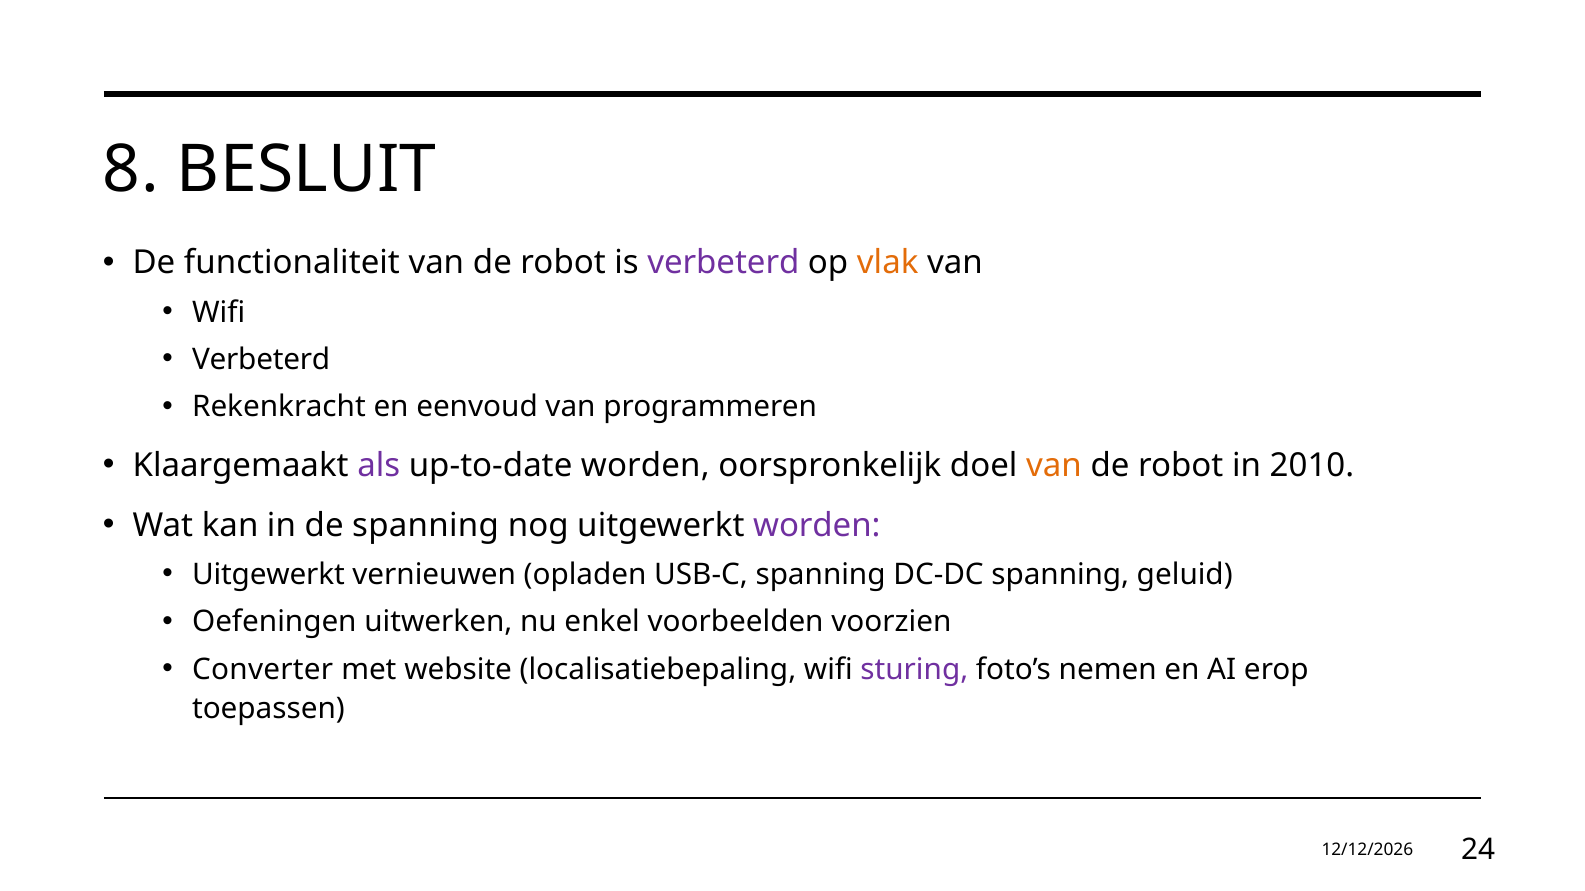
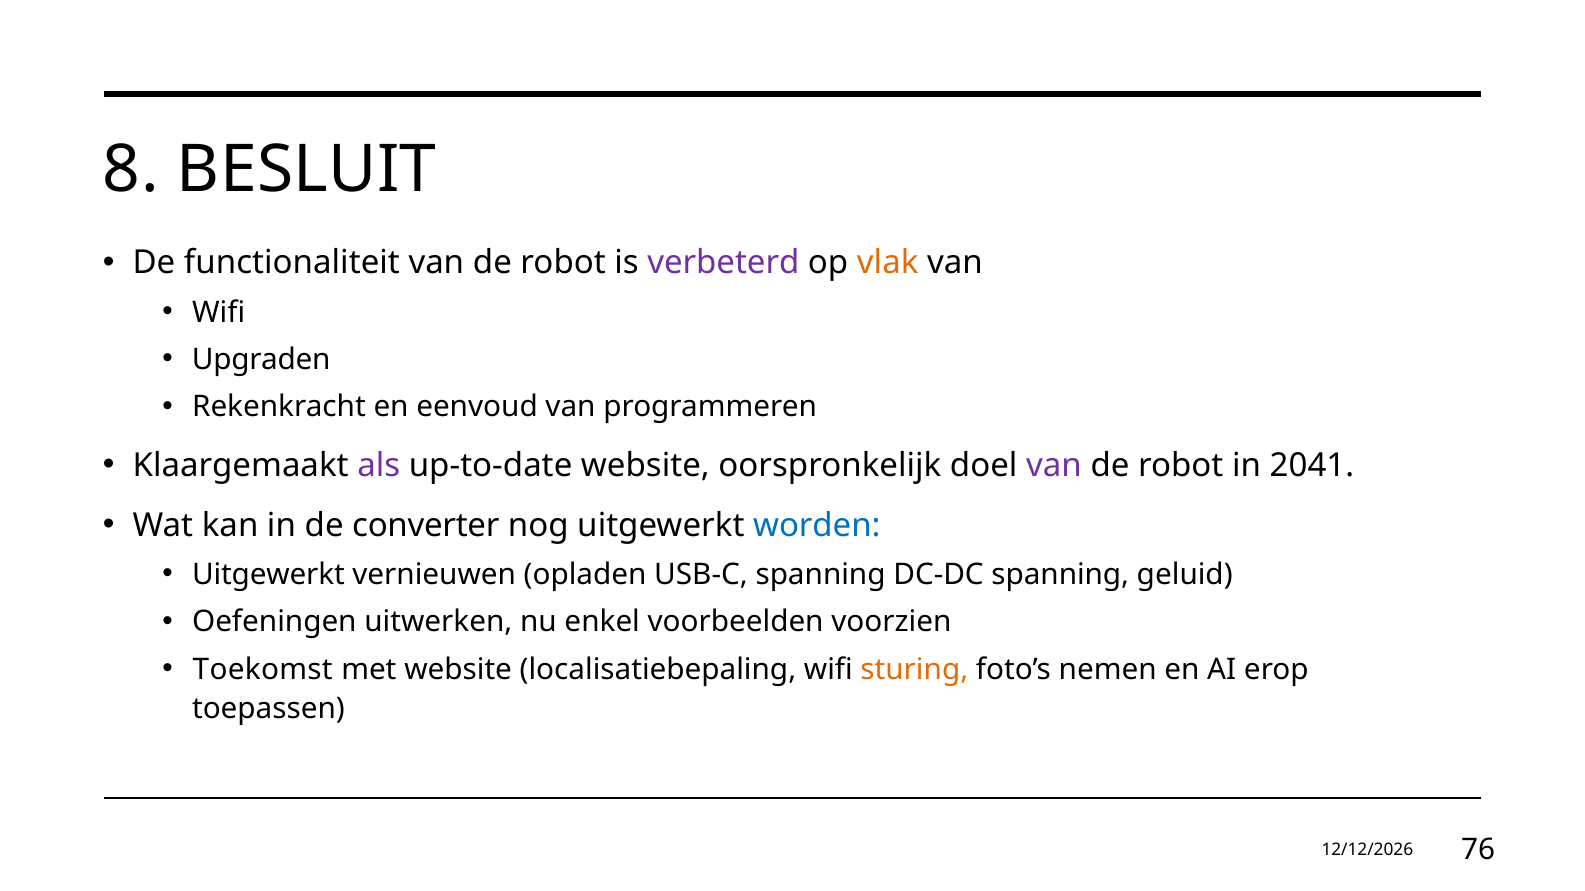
Verbeterd: Verbeterd -> Upgraden (261, 360)
up-to-date worden: worden -> website (645, 466)
van colour: orange -> purple (1054, 466)
2010: 2010 -> 2041 (1312, 466)
de spanning: spanning -> converter (426, 526)
worden colour: purple -> blue (817, 526)
Converter: Converter -> Toekomst (263, 670)
sturing colour: purple -> orange (914, 670)
24: 24 -> 76 (1478, 850)
